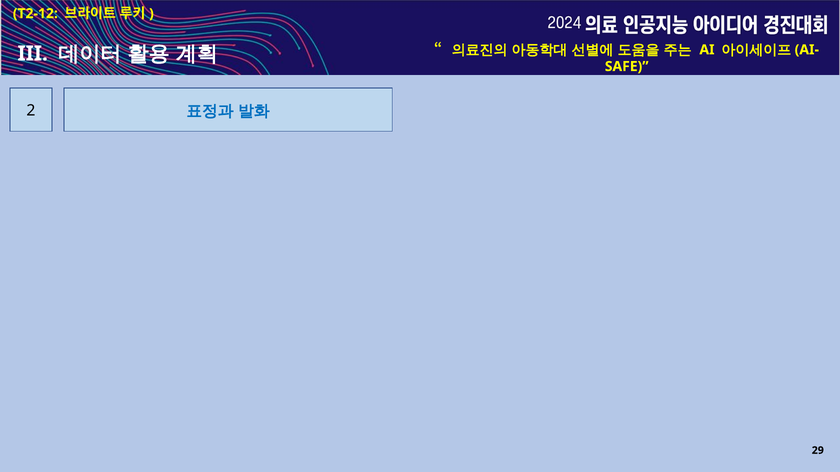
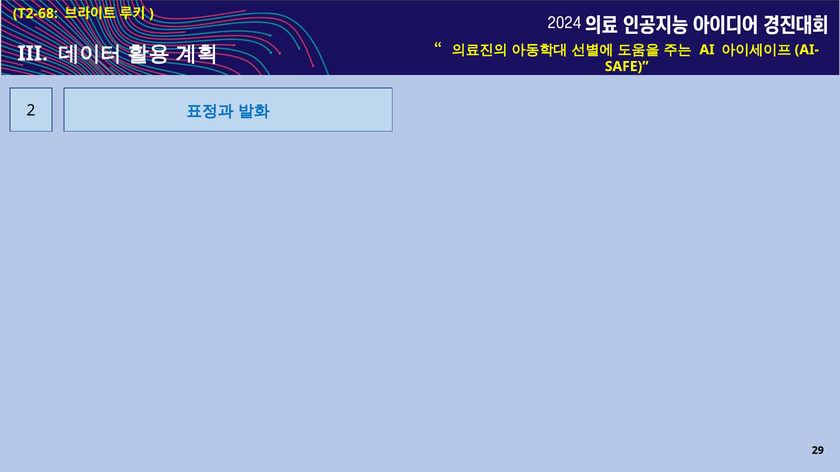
T2-12: T2-12 -> T2-68 (35, 14)
